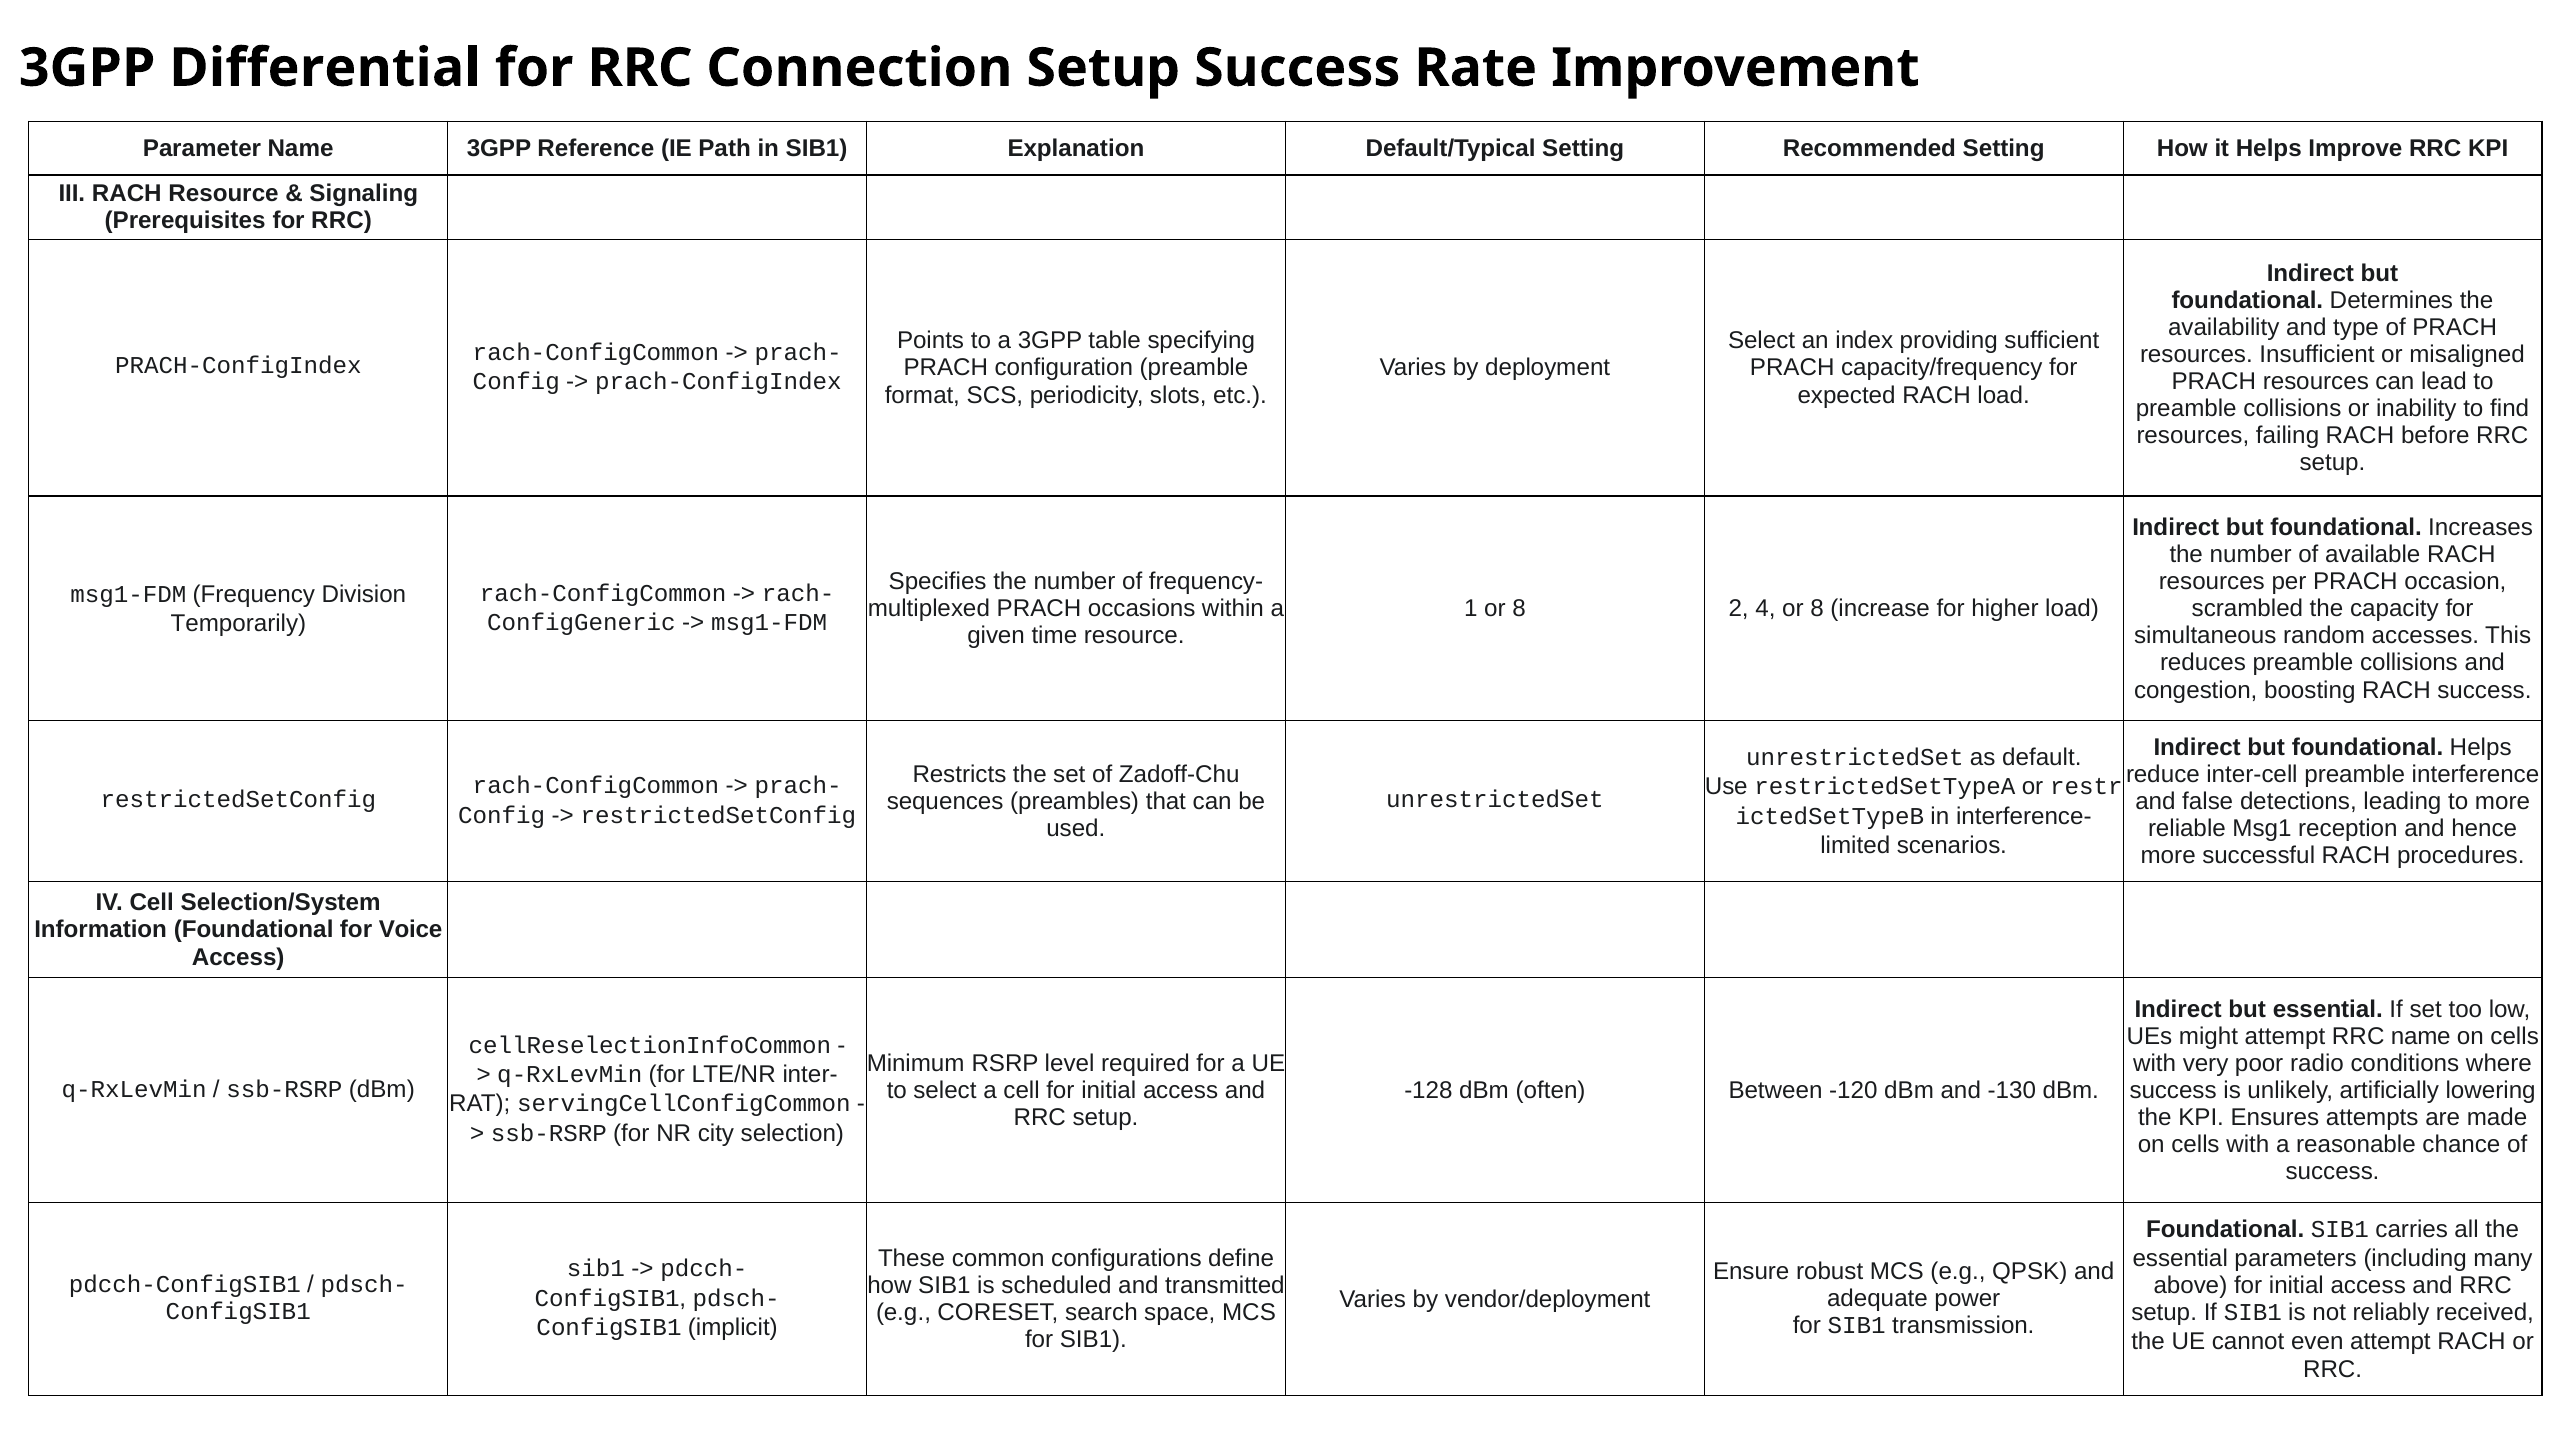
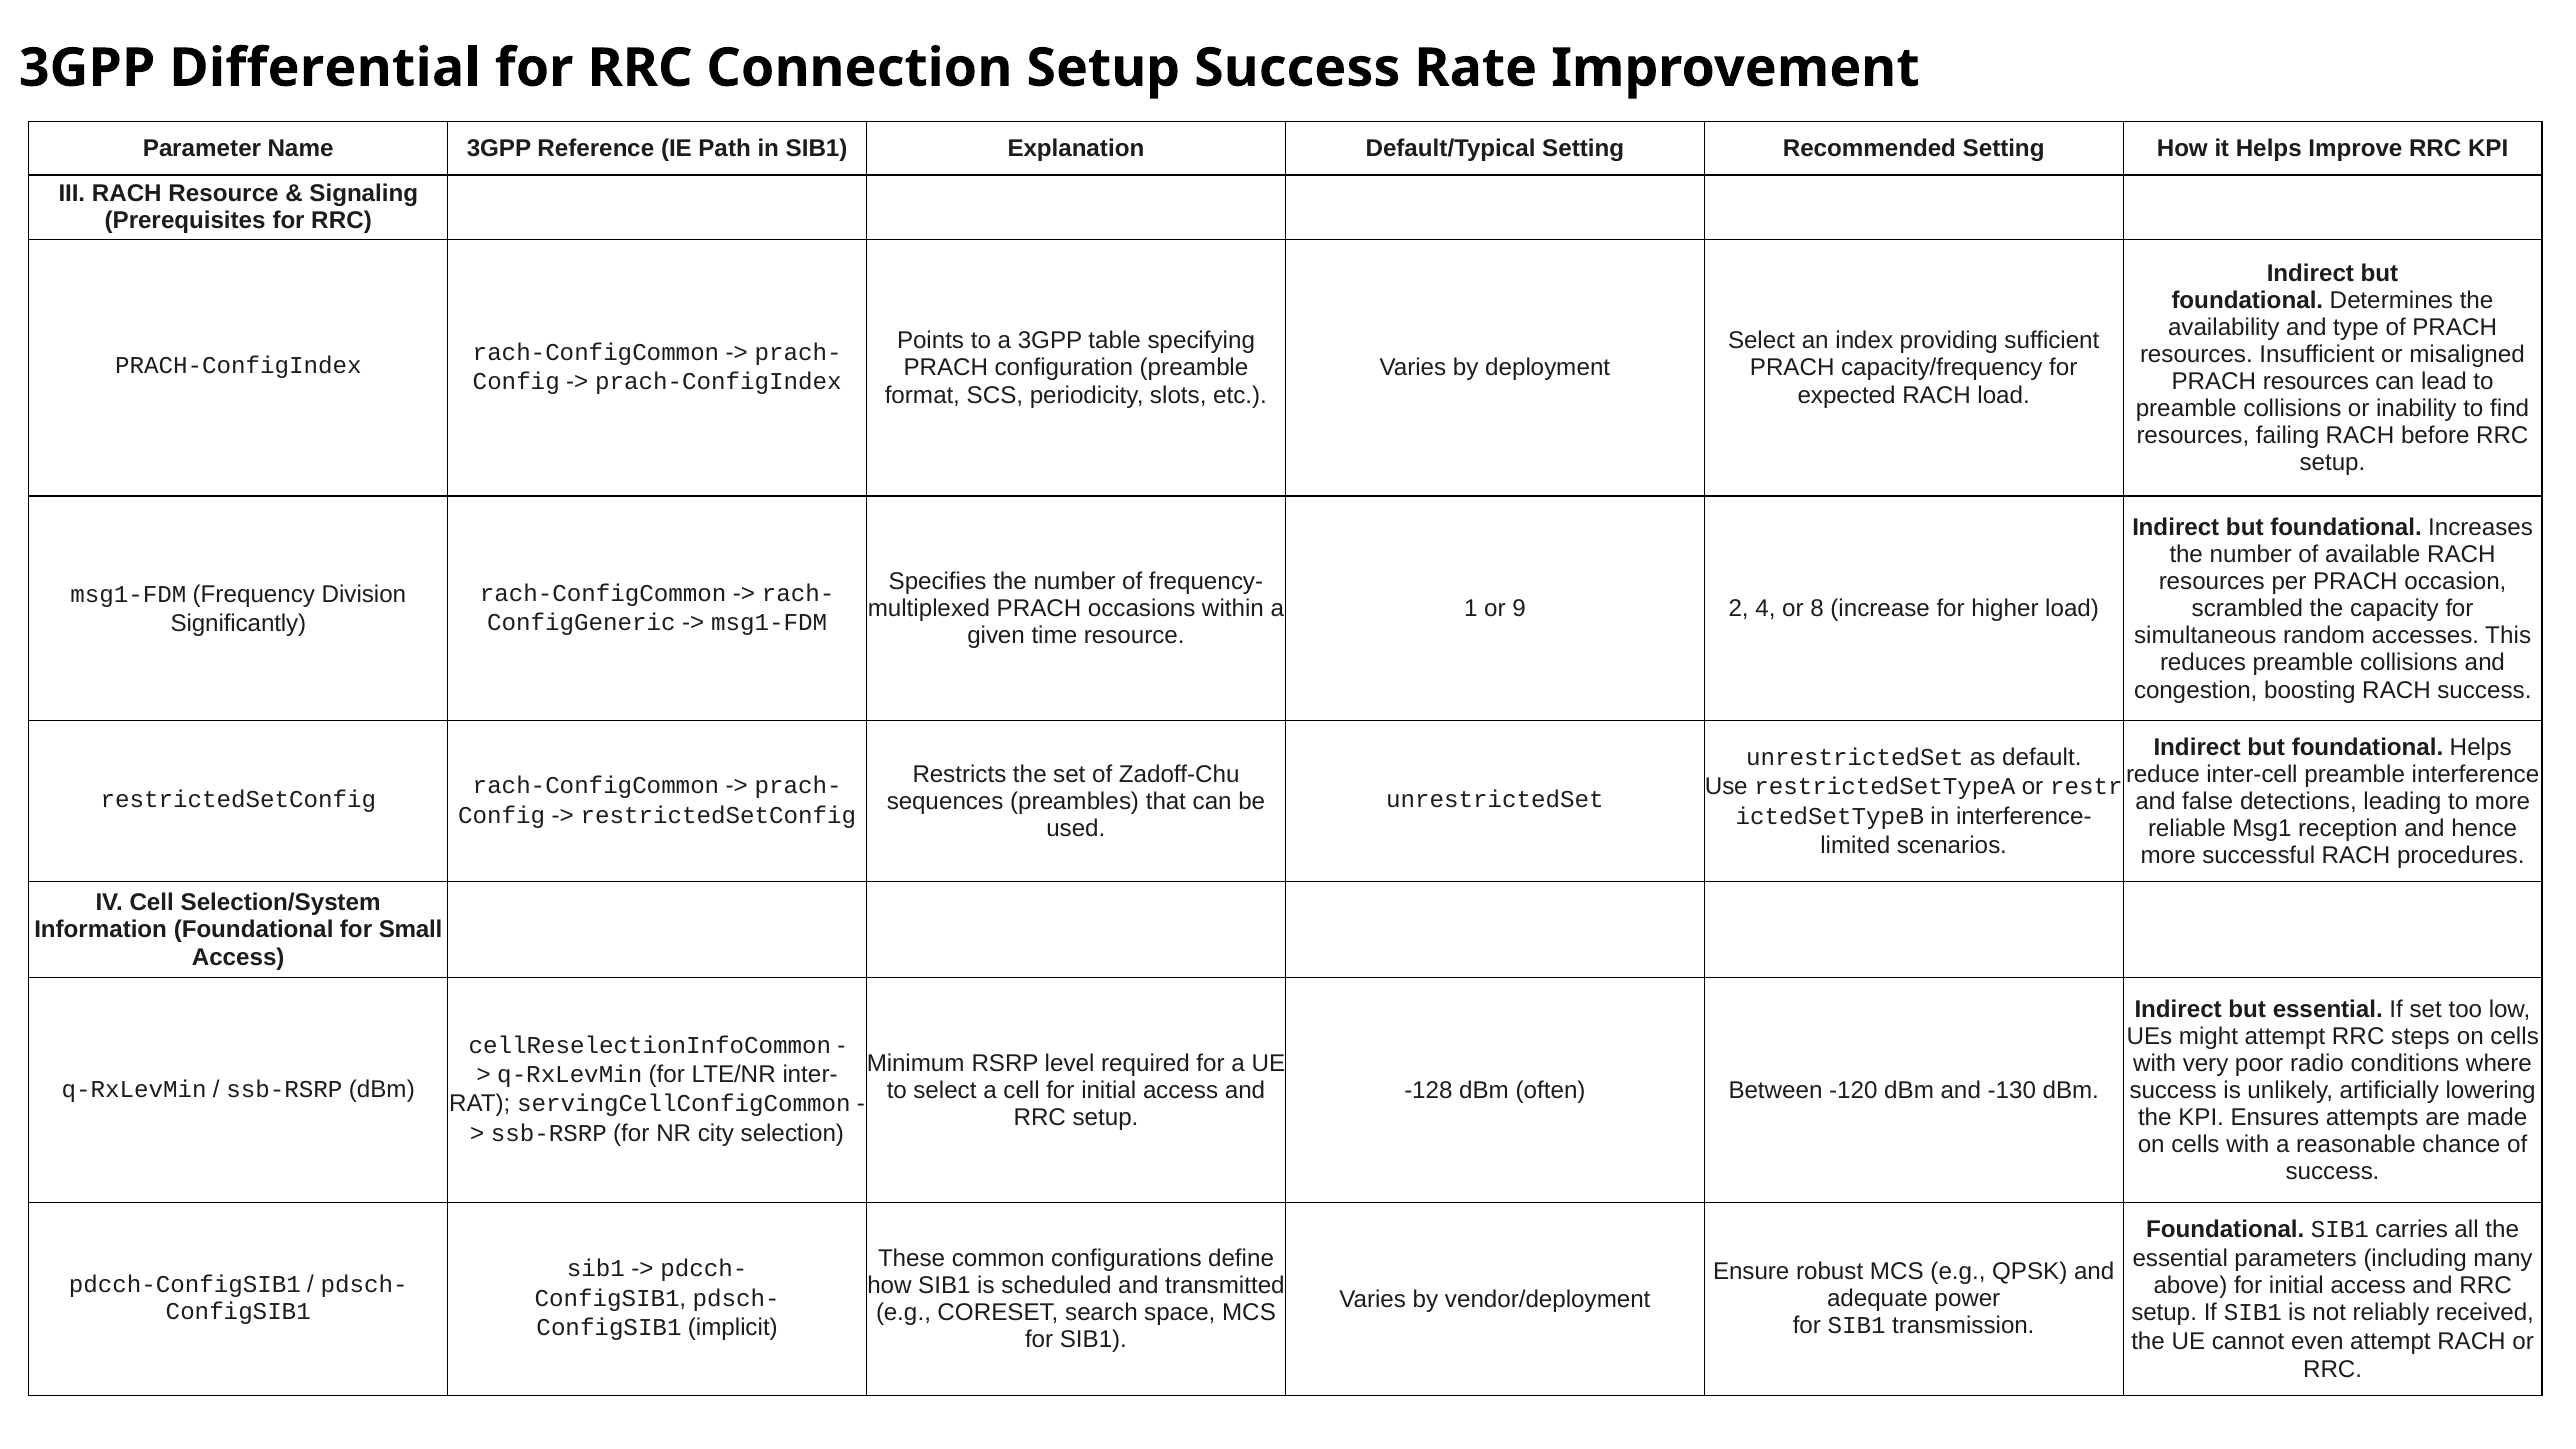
1 or 8: 8 -> 9 (1519, 609)
Temporarily: Temporarily -> Significantly (238, 623)
Voice: Voice -> Small (411, 930)
RRC name: name -> steps (2421, 1036)
